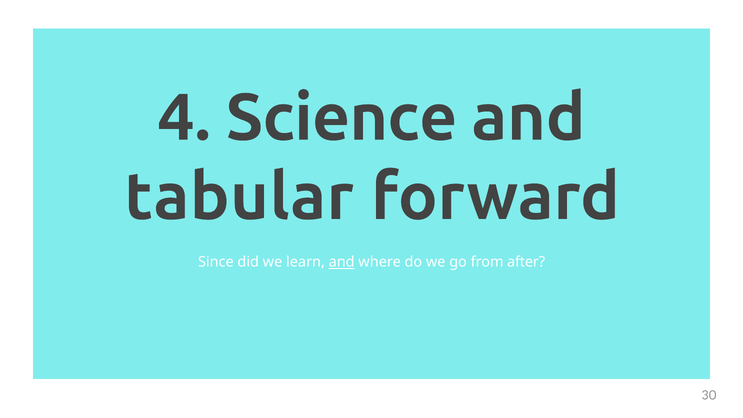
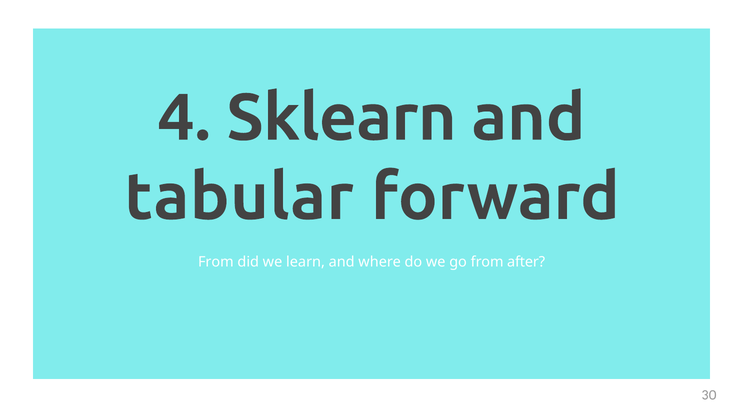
Science: Science -> Sklearn (341, 118)
Since: Since -> From (216, 262)
and underline: present -> none (342, 262)
